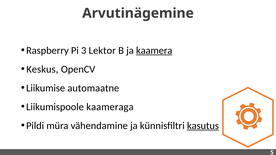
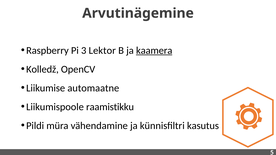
Keskus: Keskus -> Kolledž (42, 69)
kaameraga: kaameraga -> raamistikku (110, 107)
kasutus underline: present -> none (203, 126)
